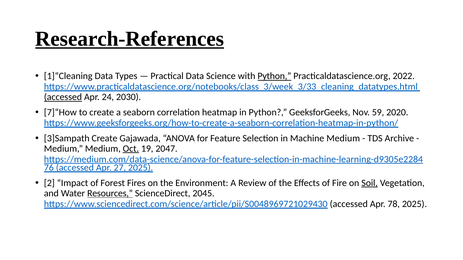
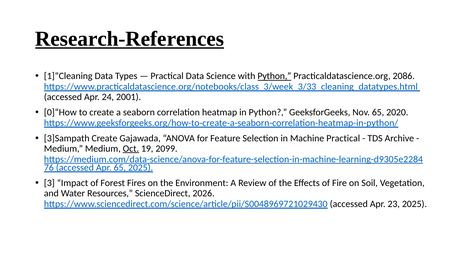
2022: 2022 -> 2086 (404, 76)
accessed underline: present -> none (63, 97)
2030: 2030 -> 2001 (129, 97)
7]“How: 7]“How -> 0]“How (60, 113)
Nov 59: 59 -> 65 (378, 113)
Machine Medium: Medium -> Practical (343, 138)
2047: 2047 -> 2099 (167, 149)
Apr 27: 27 -> 65 (120, 168)
2: 2 -> 3 (49, 183)
Soil underline: present -> none (370, 183)
Resources underline: present -> none (110, 194)
2045: 2045 -> 2026 (204, 194)
78: 78 -> 23 (394, 204)
